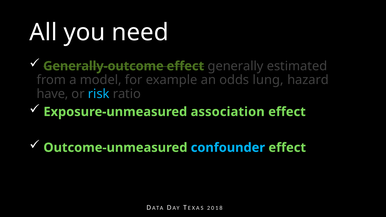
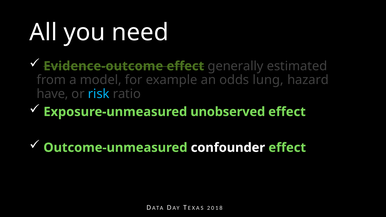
Generally-outcome: Generally-outcome -> Evidence-outcome (103, 66)
association: association -> unobserved (228, 112)
confounder colour: light blue -> white (228, 148)
